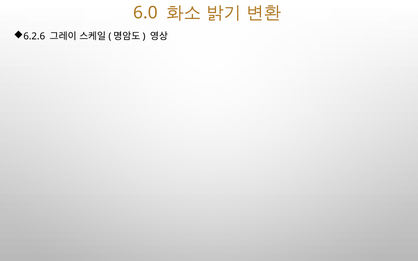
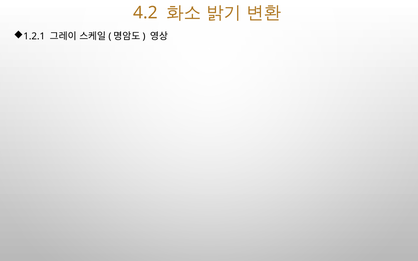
6.0: 6.0 -> 4.2 (146, 13)
6.2.6: 6.2.6 -> 1.2.1 (34, 36)
